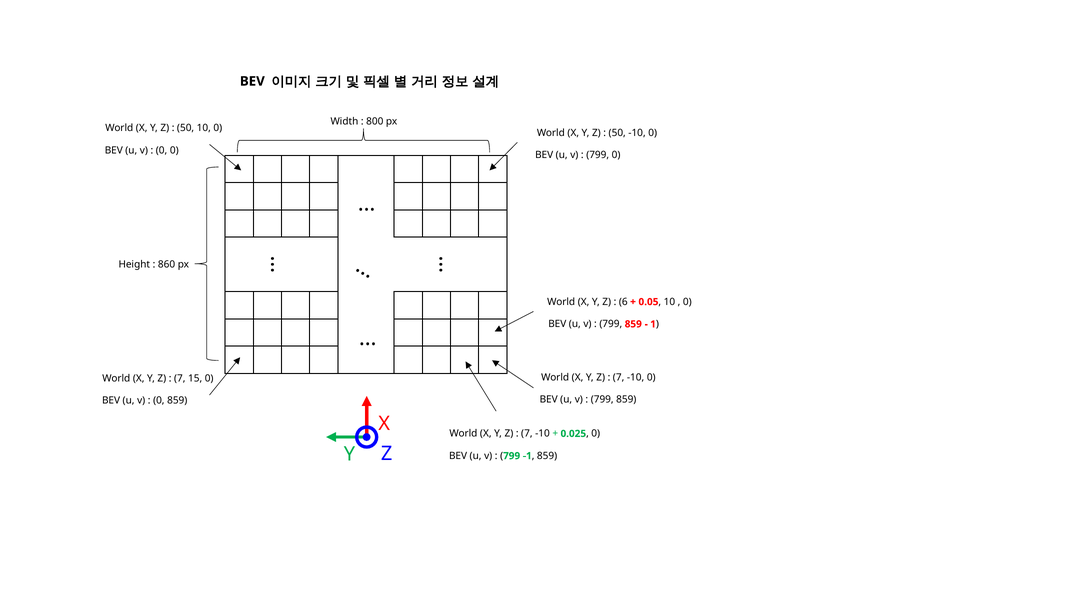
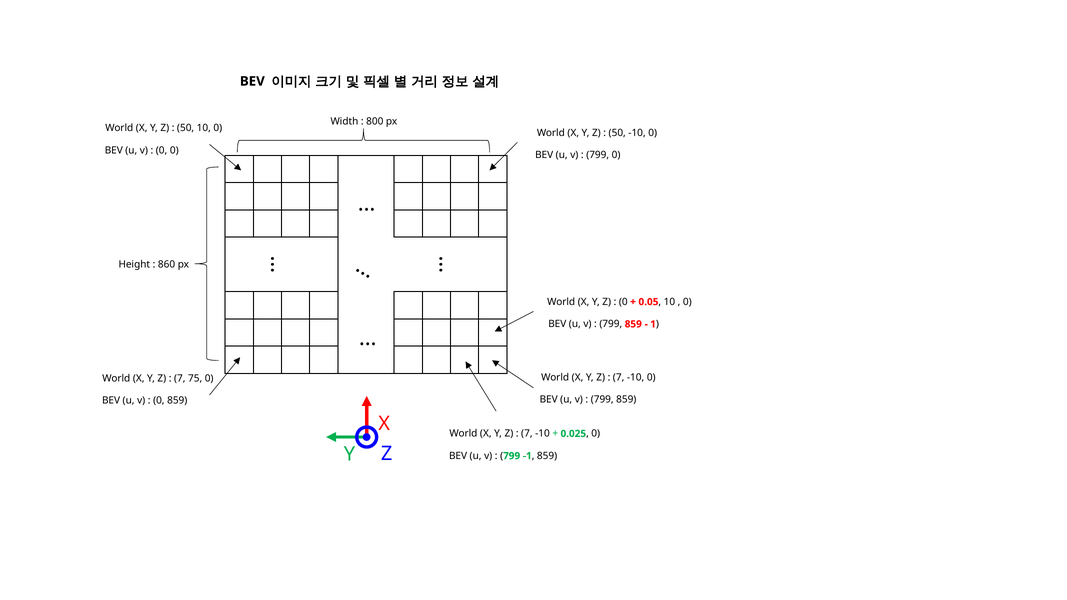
6: 6 -> 0 (623, 302)
15: 15 -> 75 (195, 378)
